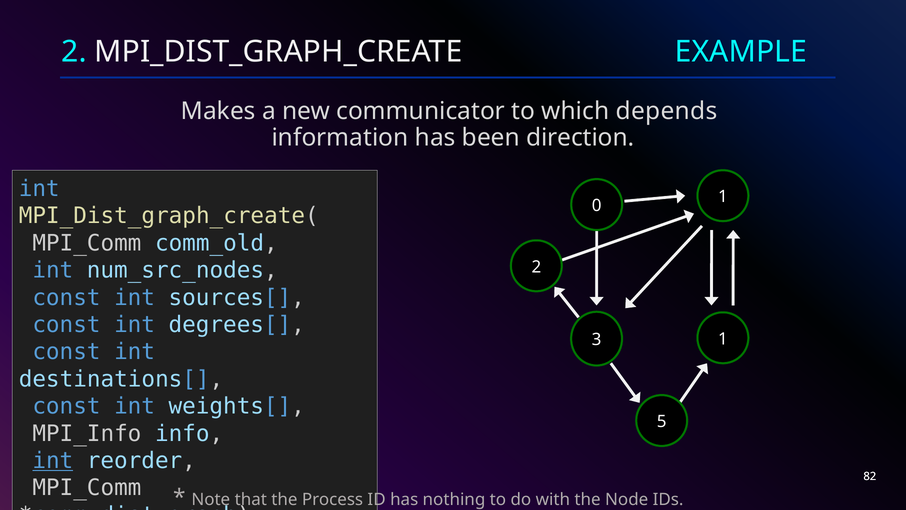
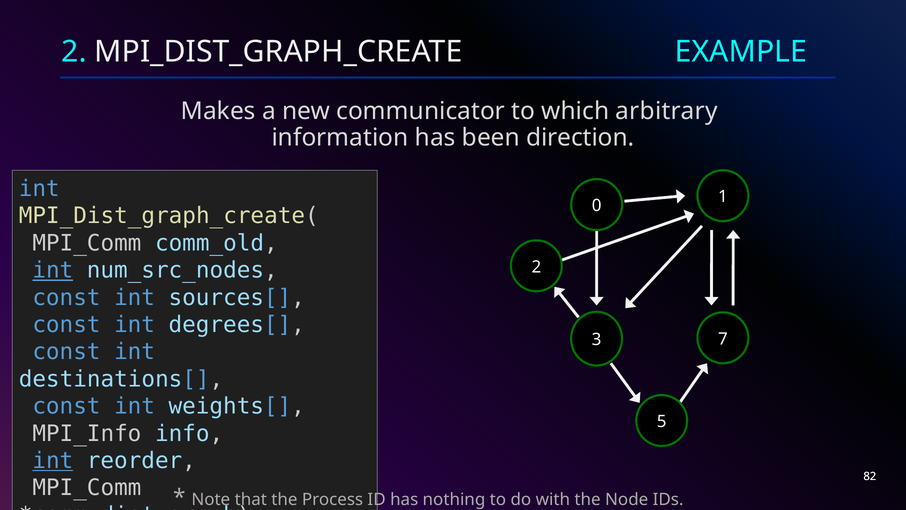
depends: depends -> arbitrary (667, 111)
int underline: none -> present (53, 270)
3 1: 1 -> 7 (723, 339)
